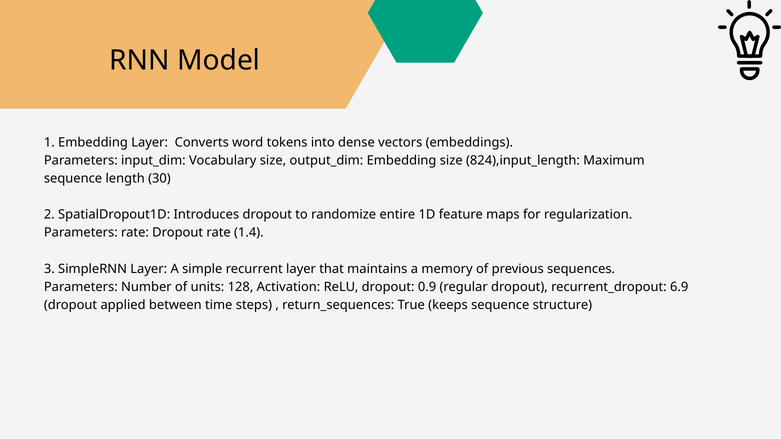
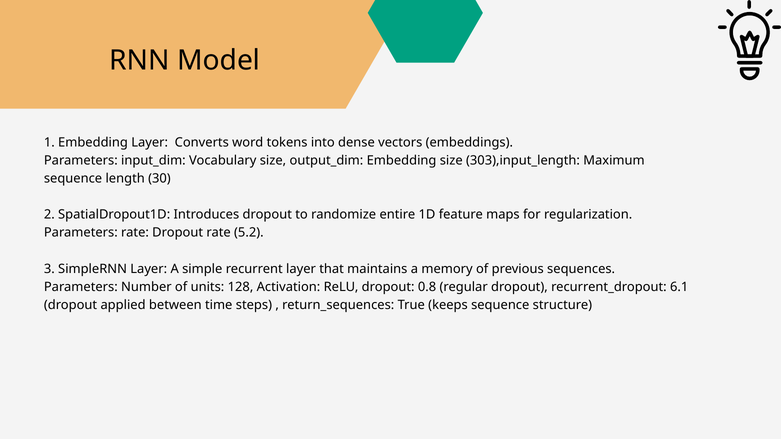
824),input_length: 824),input_length -> 303),input_length (523, 160)
1.4: 1.4 -> 5.2 (249, 233)
0.9: 0.9 -> 0.8 (427, 287)
6.9: 6.9 -> 6.1 (679, 287)
